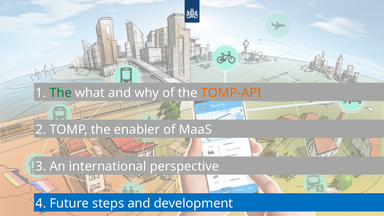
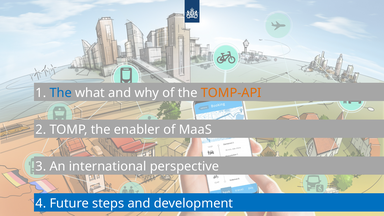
The colour: green -> blue (61, 93)
